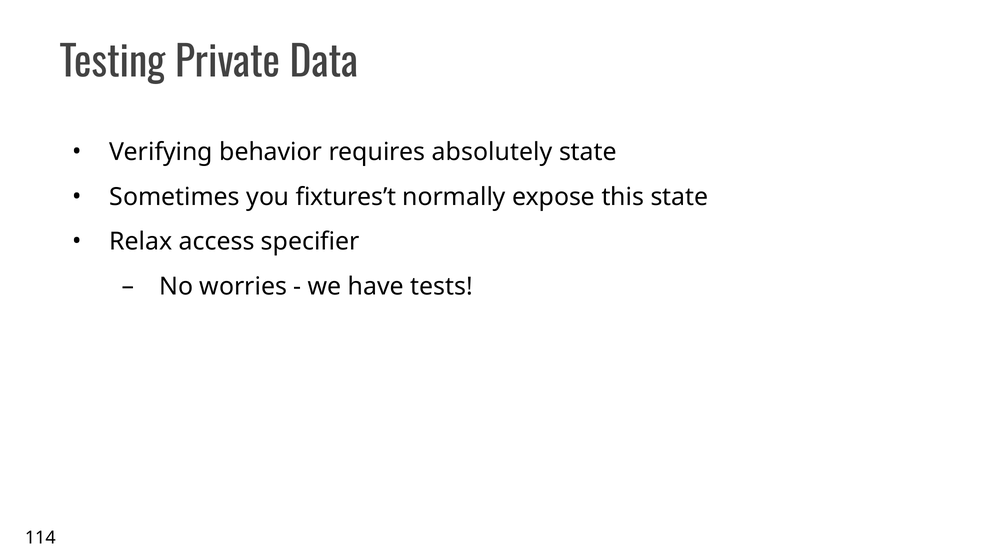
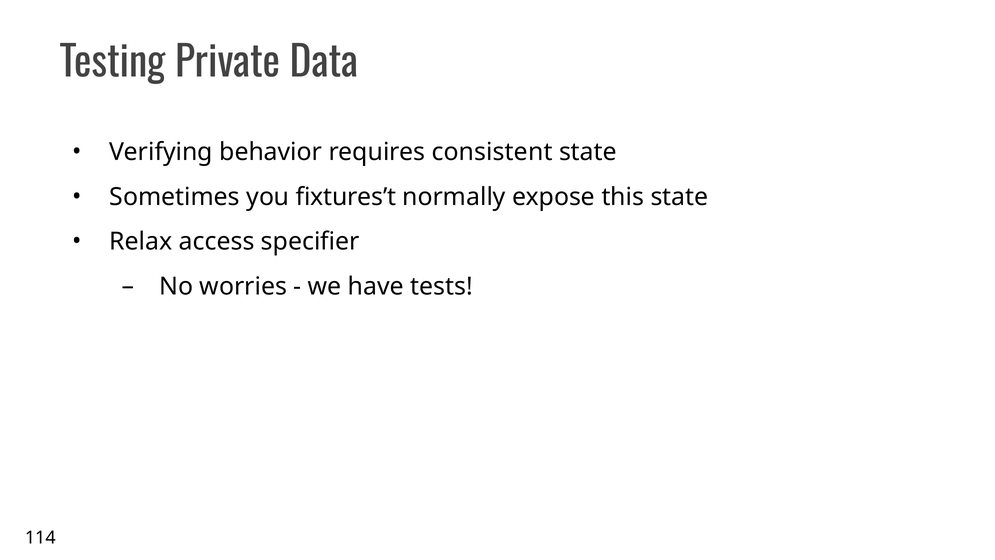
absolutely: absolutely -> consistent (492, 152)
